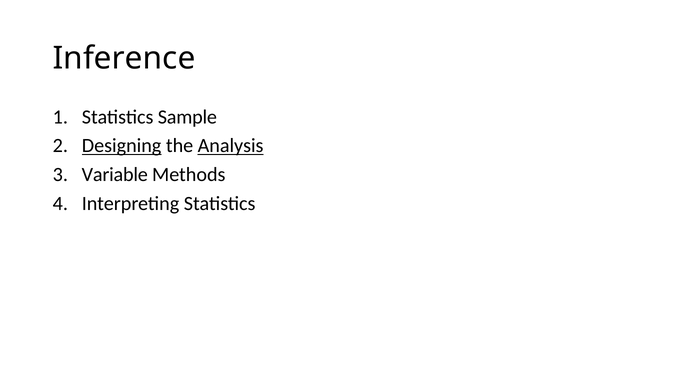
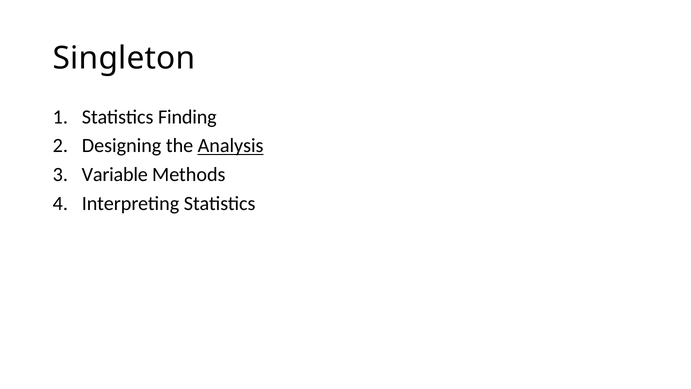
Inference: Inference -> Singleton (124, 58)
Sample: Sample -> Finding (187, 117)
Designing underline: present -> none (122, 146)
